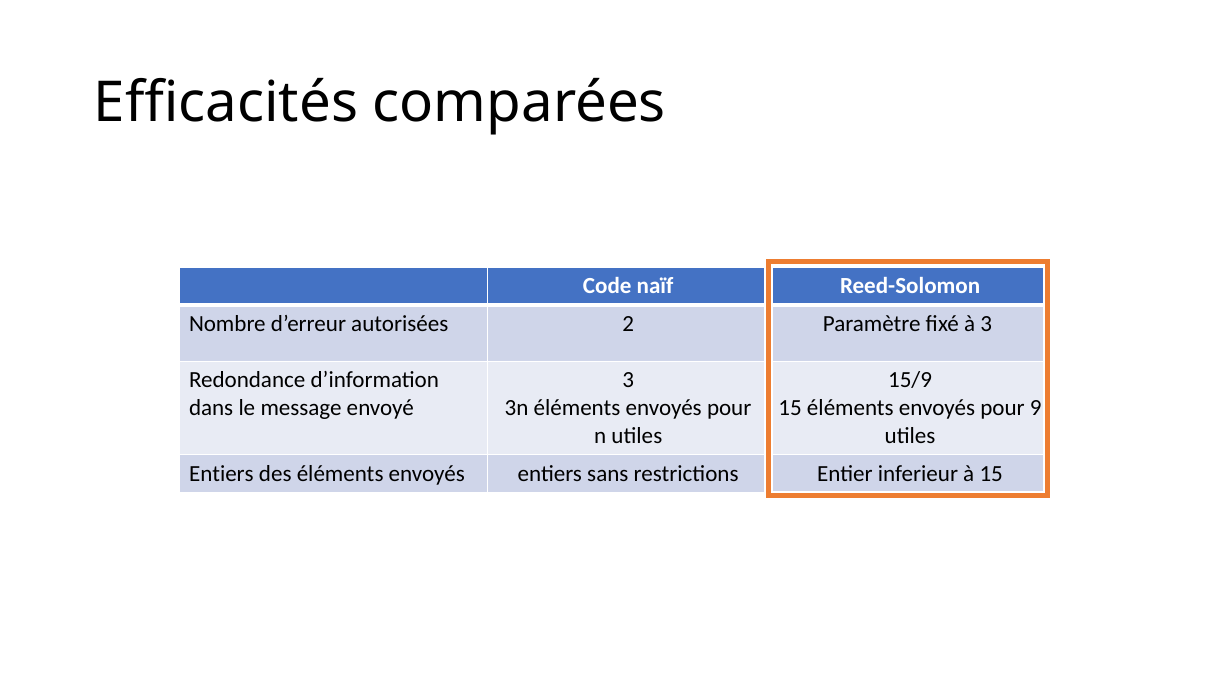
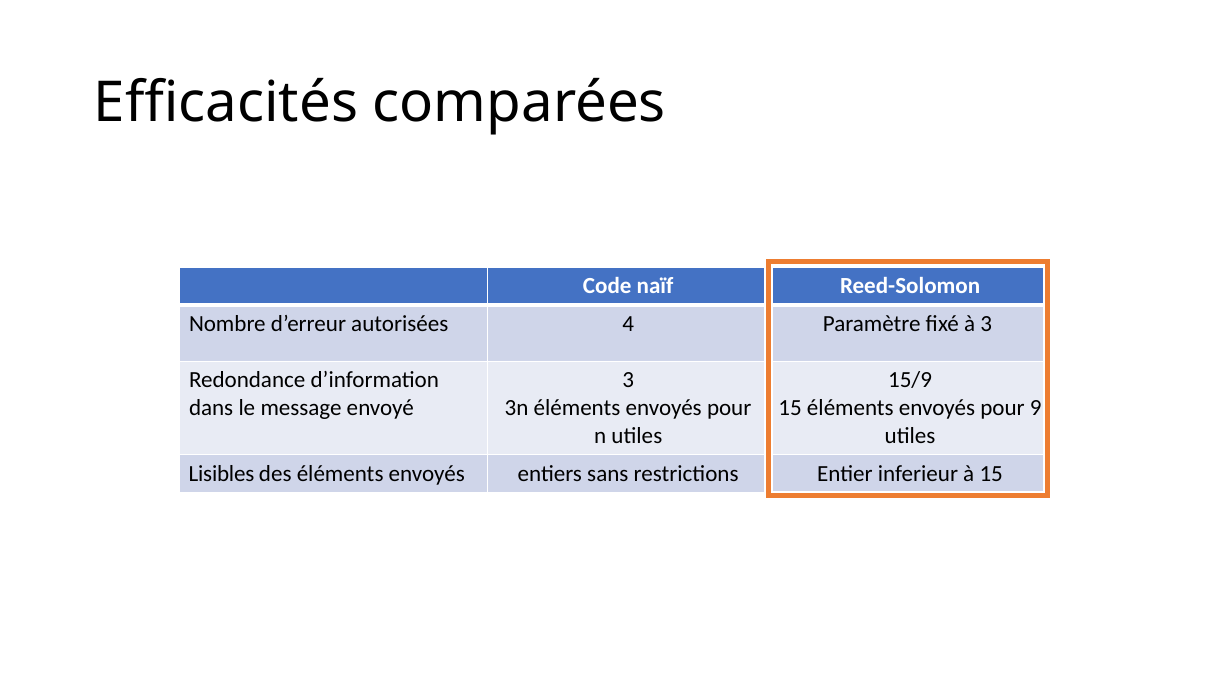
2: 2 -> 4 (628, 324)
Entiers: Entiers -> Lisibles (222, 474)
